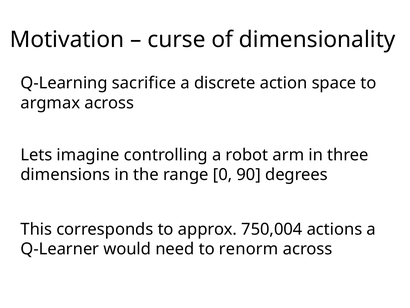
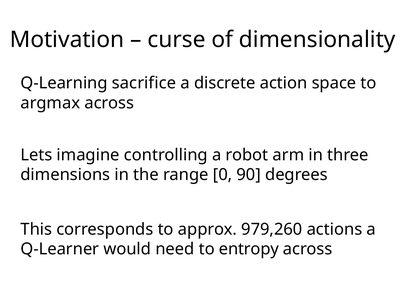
750,004: 750,004 -> 979,260 (272, 229)
renorm: renorm -> entropy (249, 249)
